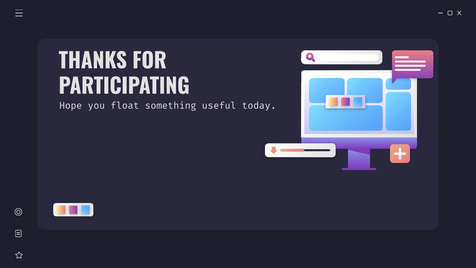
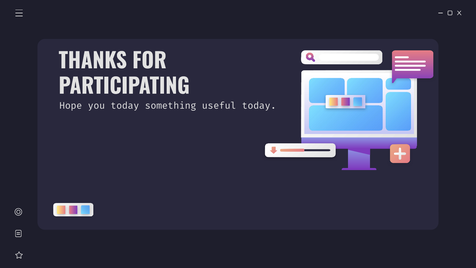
you float: float -> today (125, 106)
